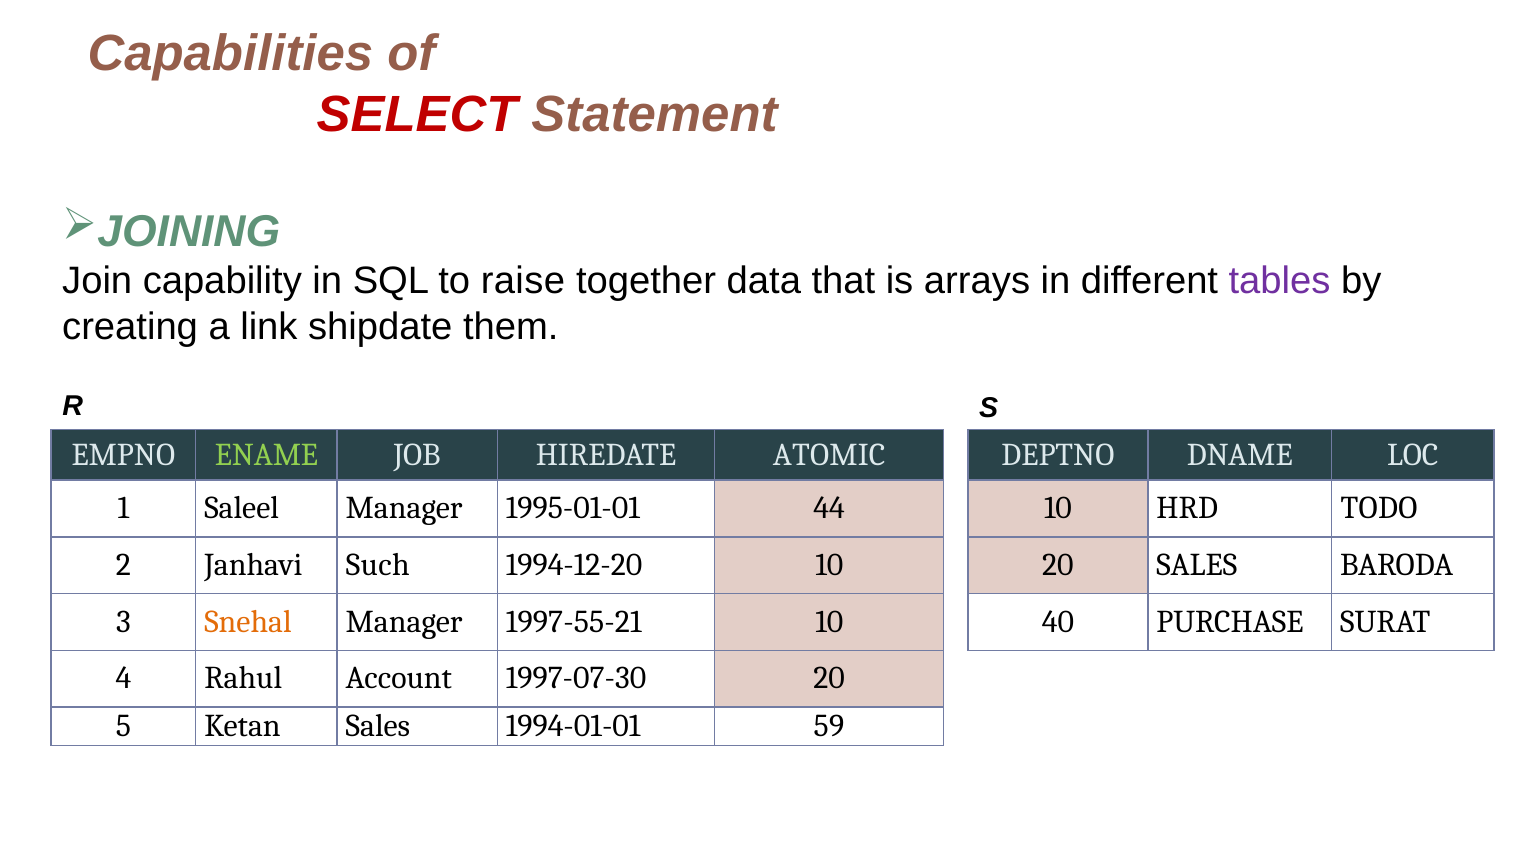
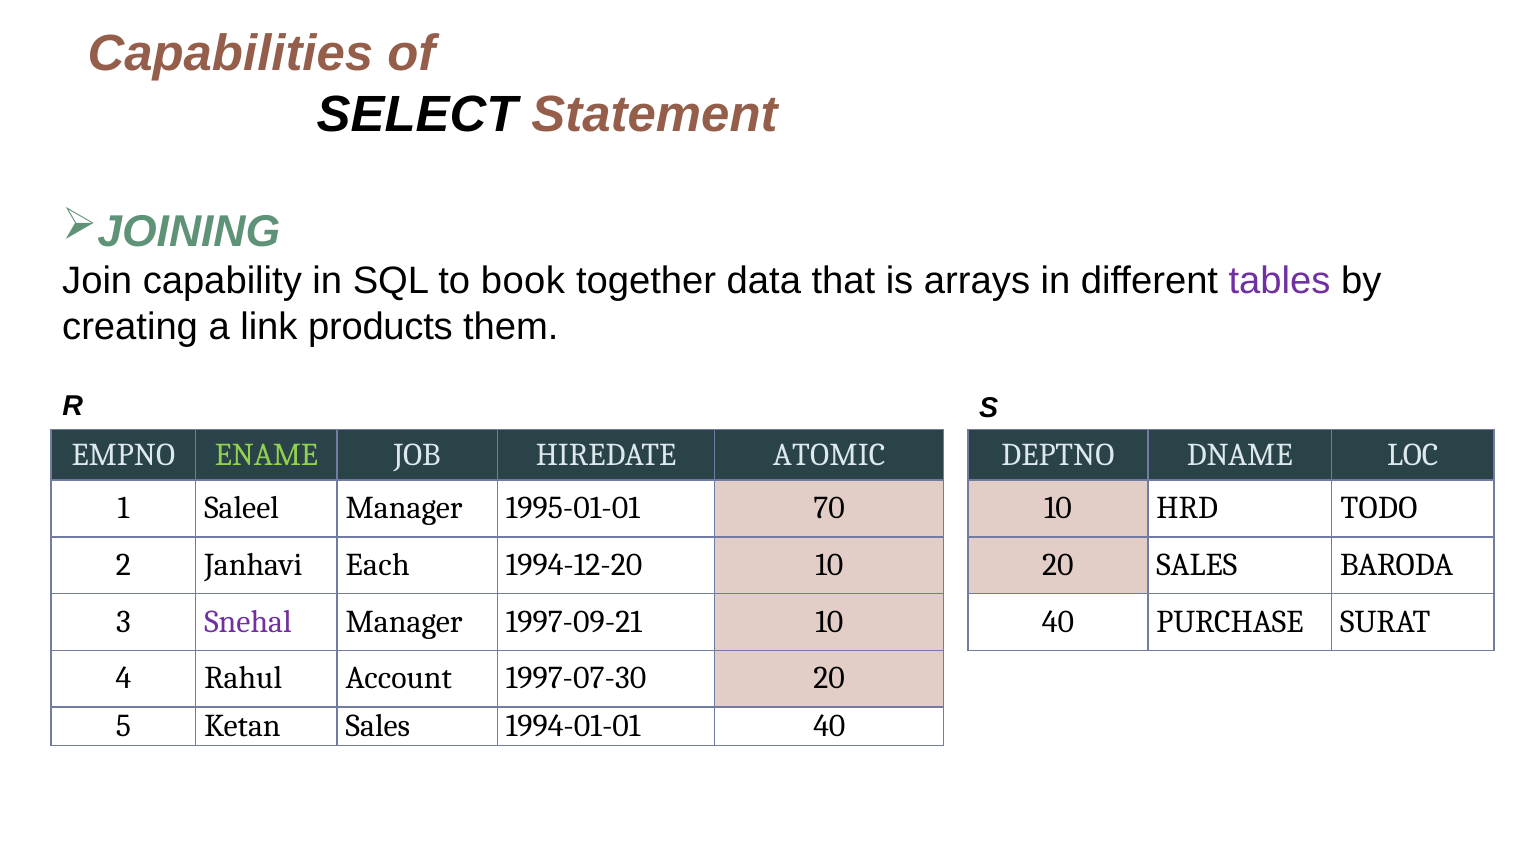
SELECT colour: red -> black (417, 114)
raise: raise -> book (523, 281)
shipdate: shipdate -> products (380, 327)
44: 44 -> 70 (829, 508)
Such: Such -> Each (378, 565)
Snehal colour: orange -> purple (248, 622)
1997-55-21: 1997-55-21 -> 1997-09-21 (574, 622)
1994-01-01 59: 59 -> 40 (829, 726)
